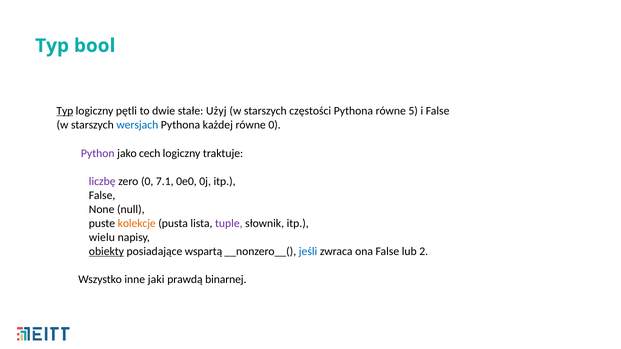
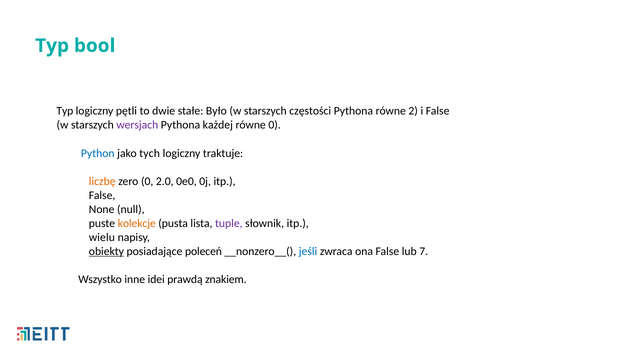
Typ underline: present -> none (65, 111)
Użyj: Użyj -> Było (216, 111)
5: 5 -> 2 (413, 111)
wersjach colour: blue -> purple (137, 125)
Python colour: purple -> blue (98, 154)
cech: cech -> tych (150, 154)
liczbę colour: purple -> orange (102, 182)
7.1: 7.1 -> 2.0 (165, 182)
wspartą: wspartą -> poleceń (204, 252)
2: 2 -> 7 (424, 252)
jaki: jaki -> idei (156, 280)
binarnej: binarnej -> znakiem (226, 280)
